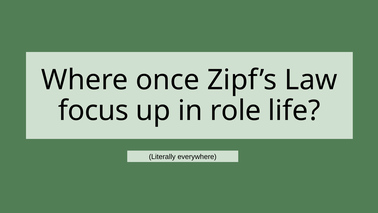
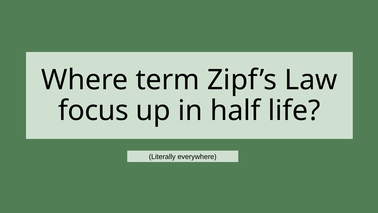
once: once -> term (168, 80)
role: role -> half (235, 110)
